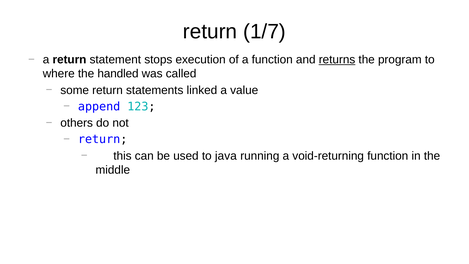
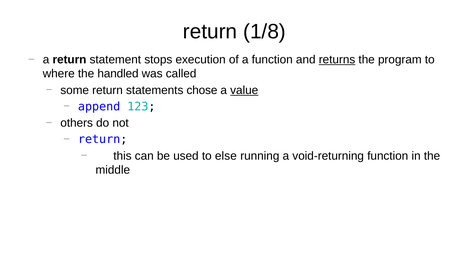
1/7: 1/7 -> 1/8 (264, 32)
linked: linked -> chose (202, 90)
value underline: none -> present (244, 90)
java: java -> else (226, 156)
